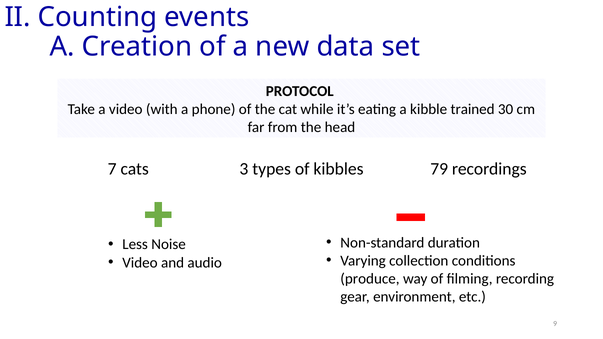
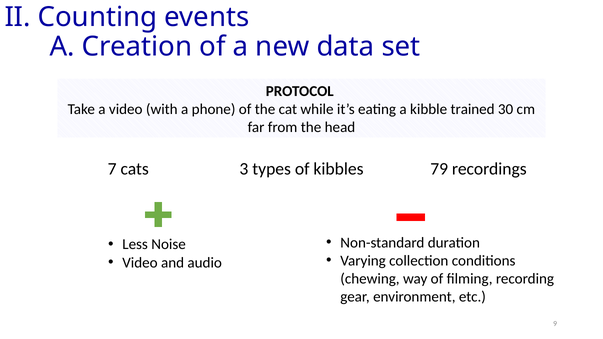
produce: produce -> chewing (370, 279)
